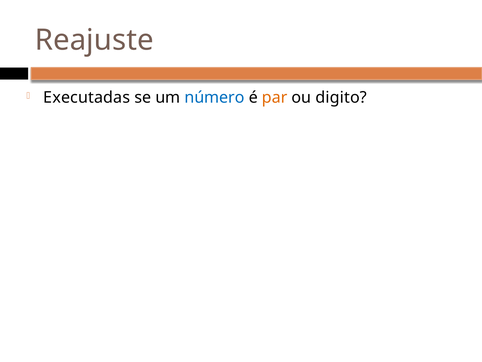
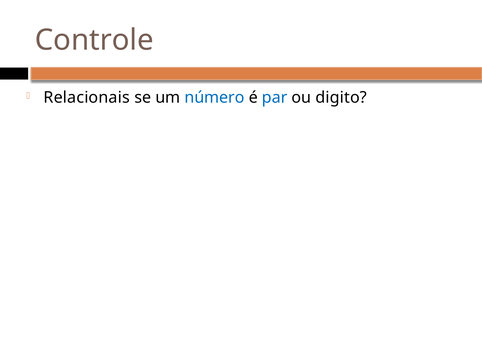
Reajuste: Reajuste -> Controle (94, 40)
Executadas: Executadas -> Relacionais (87, 97)
par colour: orange -> blue (275, 97)
